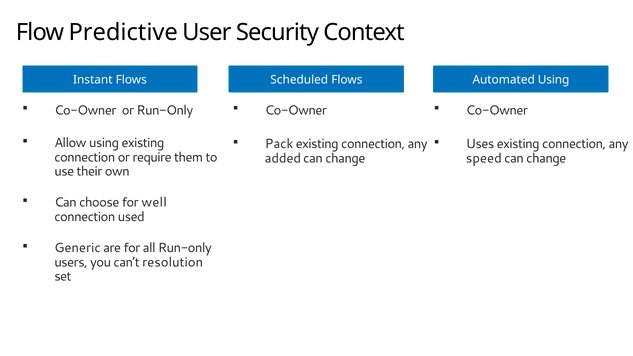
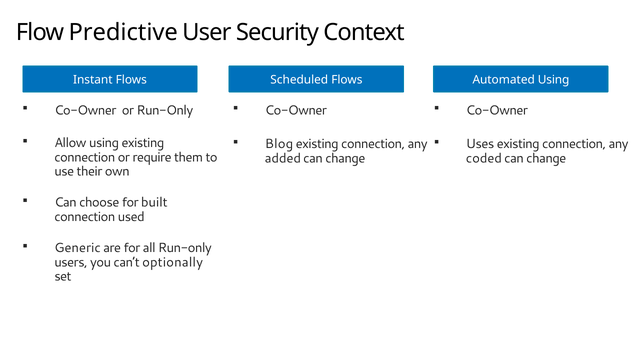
Pack: Pack -> Blog (279, 144)
speed: speed -> coded (484, 158)
well: well -> built (154, 203)
resolution: resolution -> optionally (173, 262)
